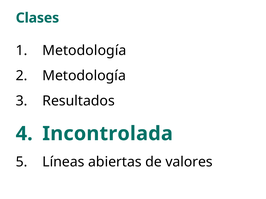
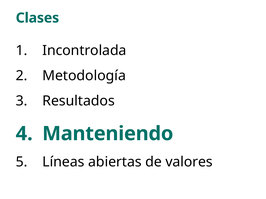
Metodología: Metodología -> Incontrolada (84, 51)
Incontrolada: Incontrolada -> Manteniendo (108, 134)
